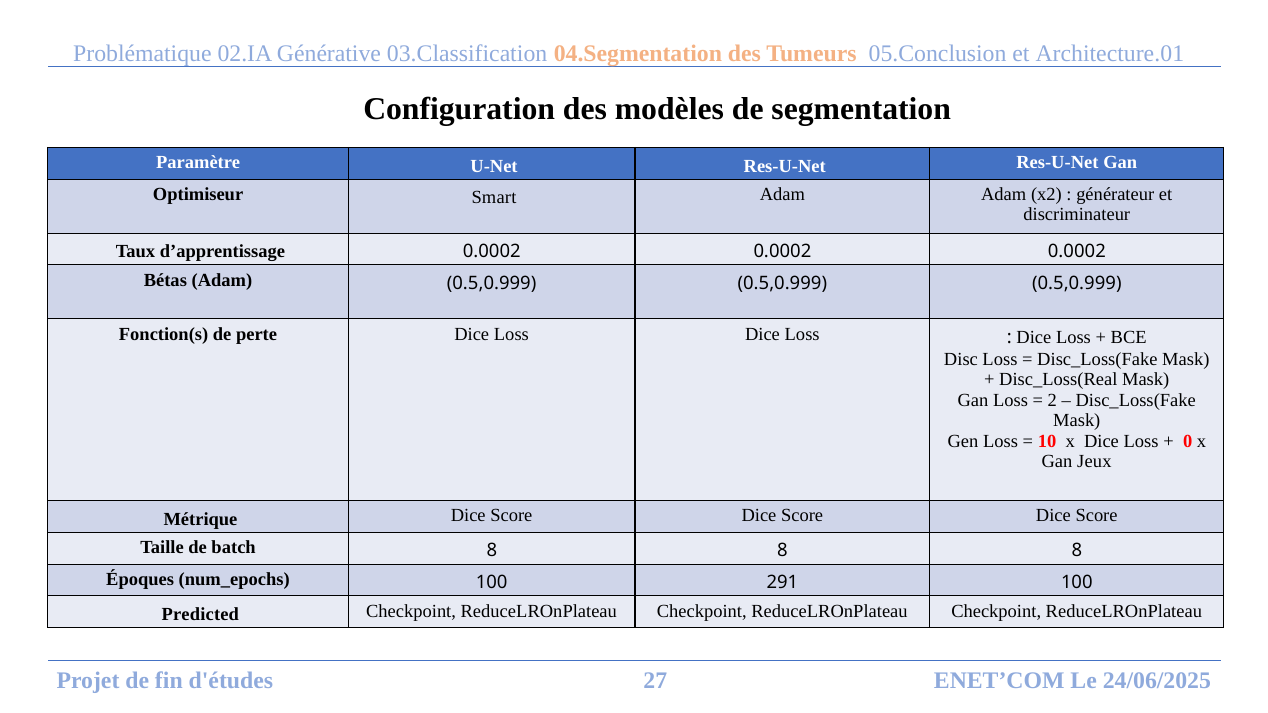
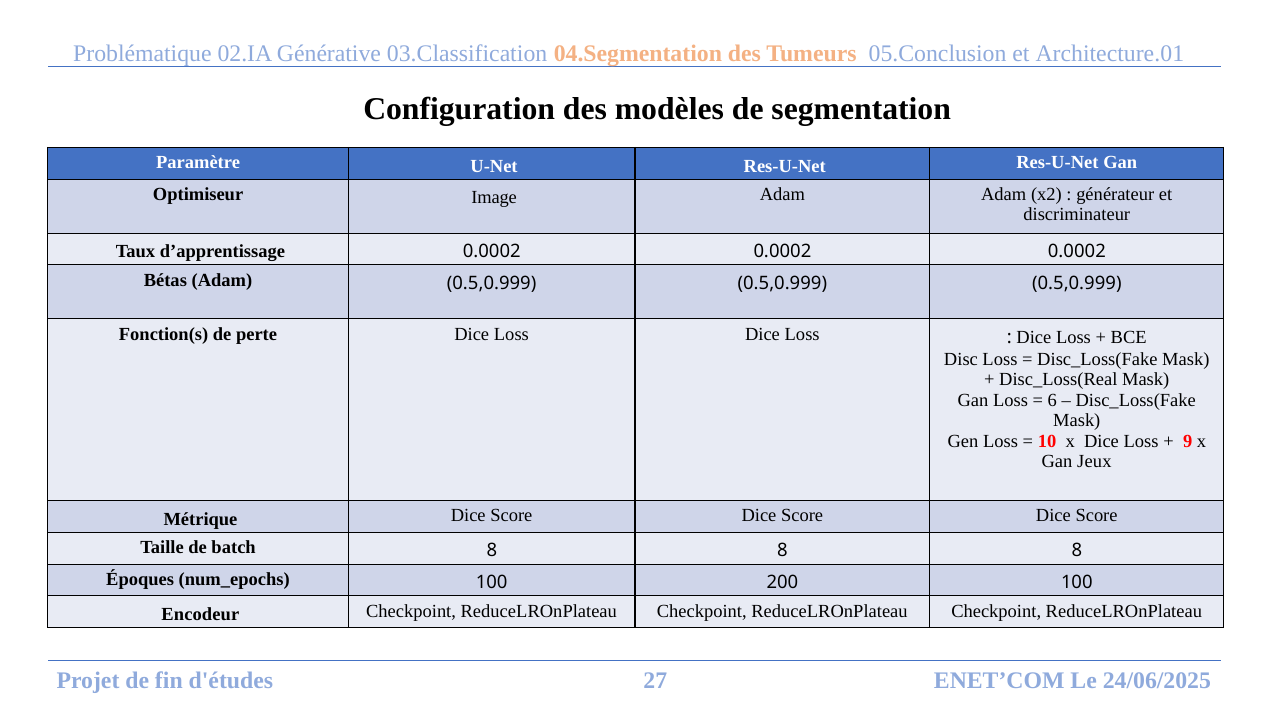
Smart: Smart -> Image (494, 198)
2: 2 -> 6 (1052, 400)
0: 0 -> 9 (1188, 441)
291: 291 -> 200 (782, 583)
Predicted: Predicted -> Encodeur (200, 615)
